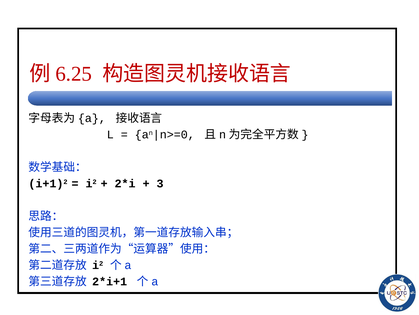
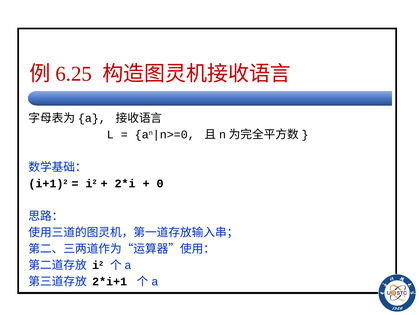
3: 3 -> 0 (160, 183)
